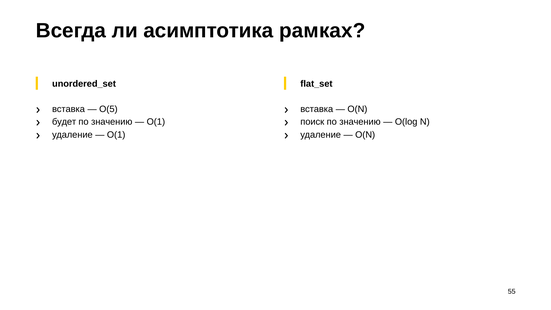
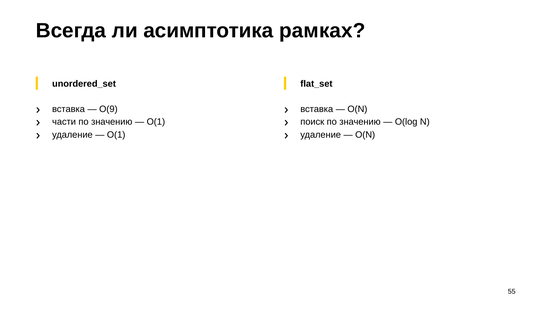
O(5: O(5 -> O(9 (108, 109)
будет: будет -> части (64, 122)
